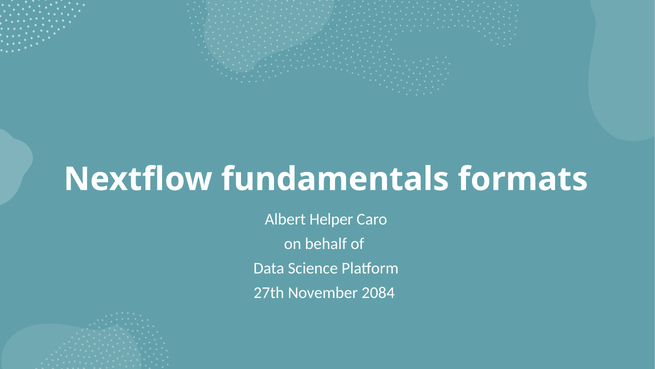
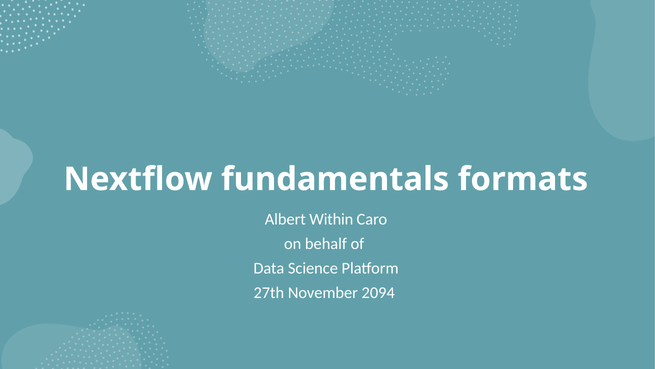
Helper: Helper -> Within (331, 219)
2084: 2084 -> 2094 (378, 292)
